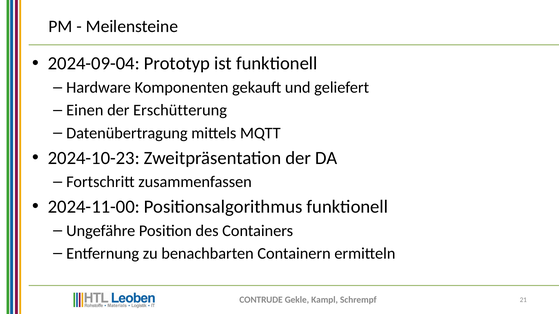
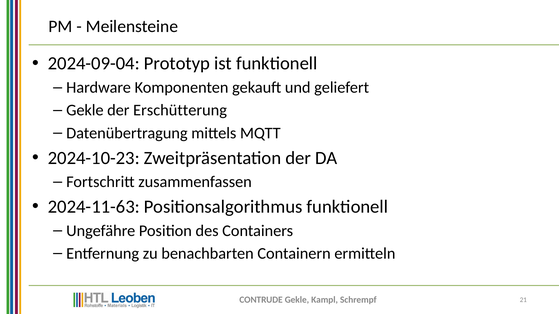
Einen: Einen -> Gekle (85, 110)
2024-11-00: 2024-11-00 -> 2024-11-63 (94, 207)
